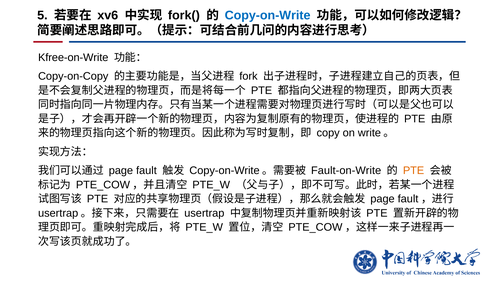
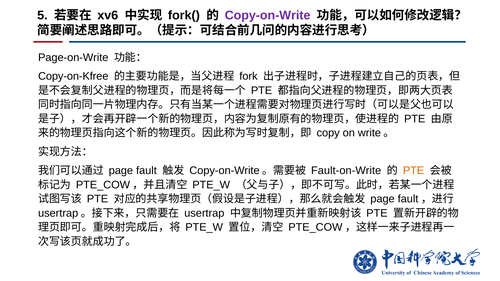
Copy-on-Write colour: blue -> purple (268, 16)
Kfree-on-Write: Kfree-on-Write -> Page-on-Write (73, 58)
Copy-on-Copy: Copy-on-Copy -> Copy-on-Kfree (73, 76)
